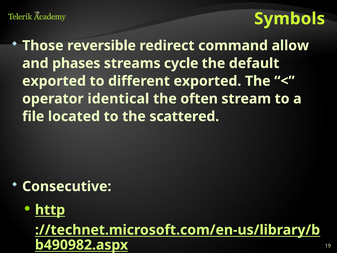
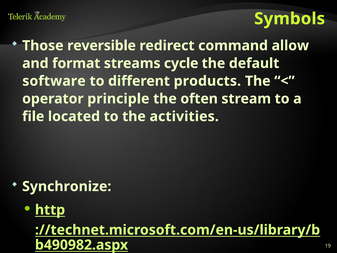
phases: phases -> format (76, 63)
exported: exported -> software (54, 81)
different exported: exported -> products (207, 81)
identical: identical -> principle (118, 99)
scattered: scattered -> activities (184, 116)
Consecutive: Consecutive -> Synchronize (67, 186)
